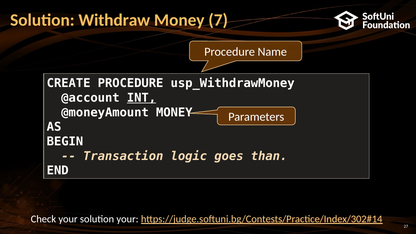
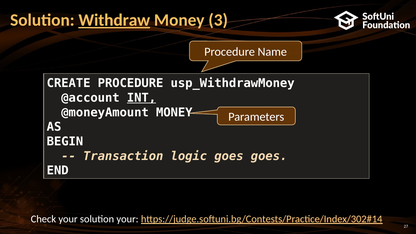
Withdraw underline: none -> present (114, 20)
7: 7 -> 3 (218, 20)
goes than: than -> goes (269, 156)
